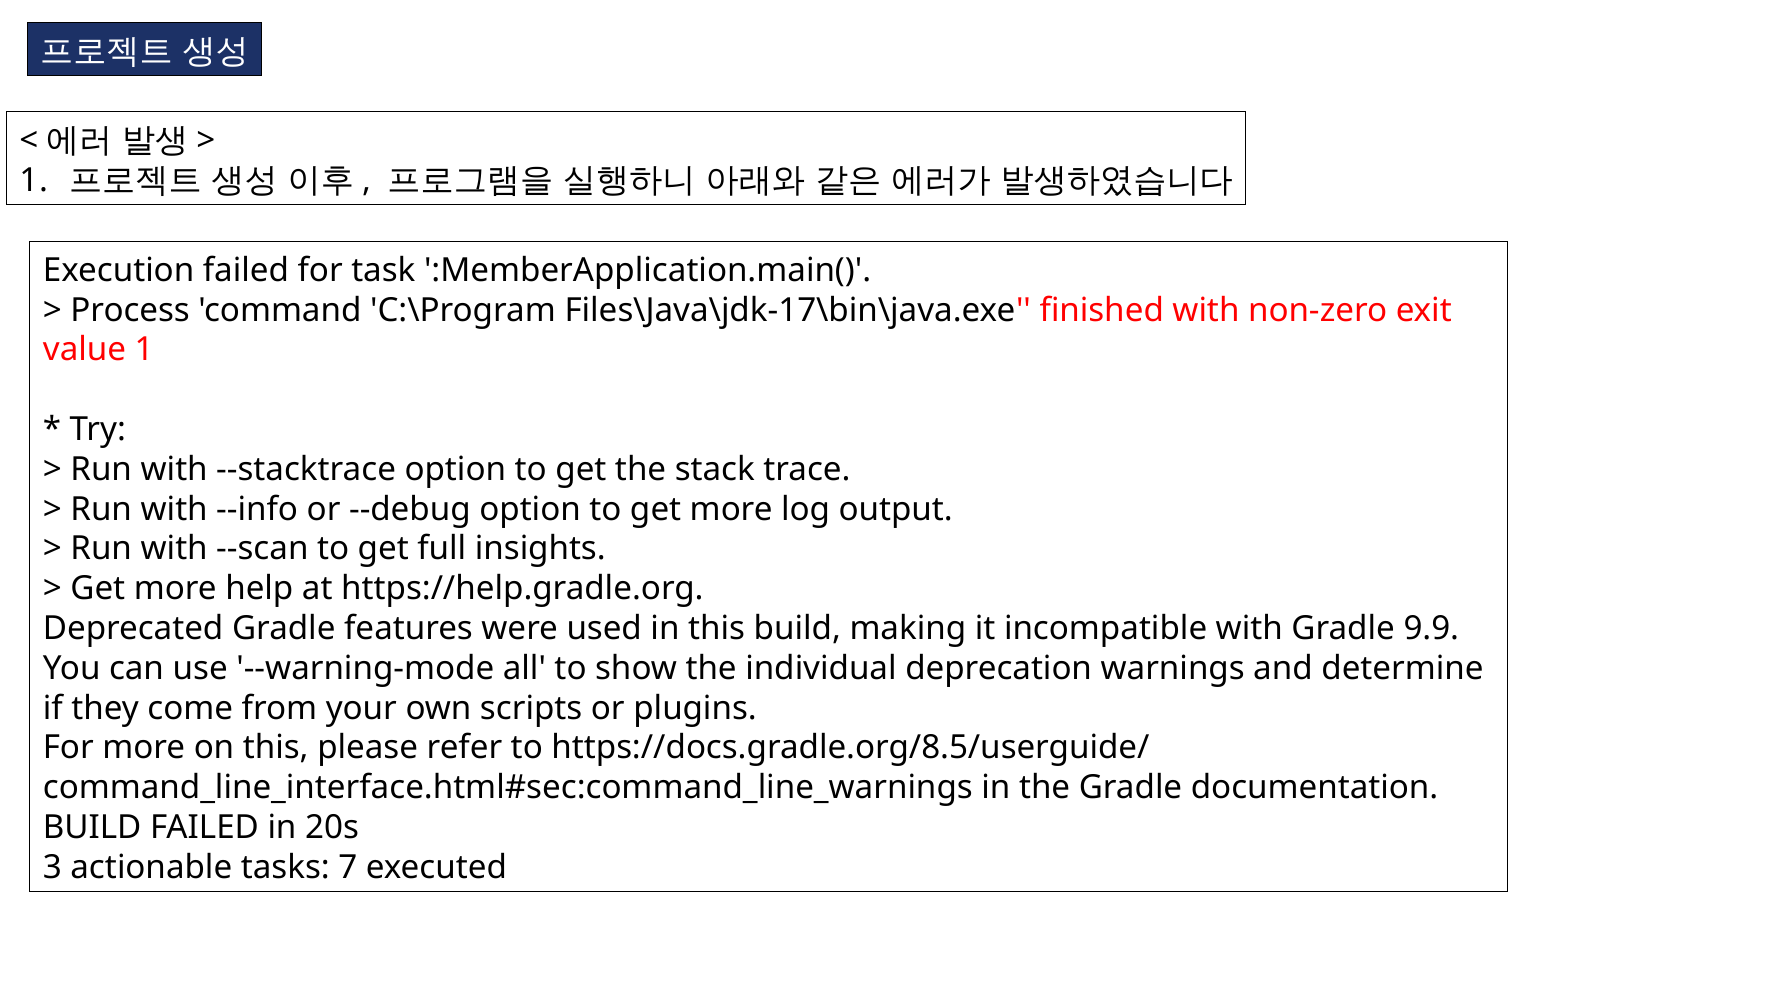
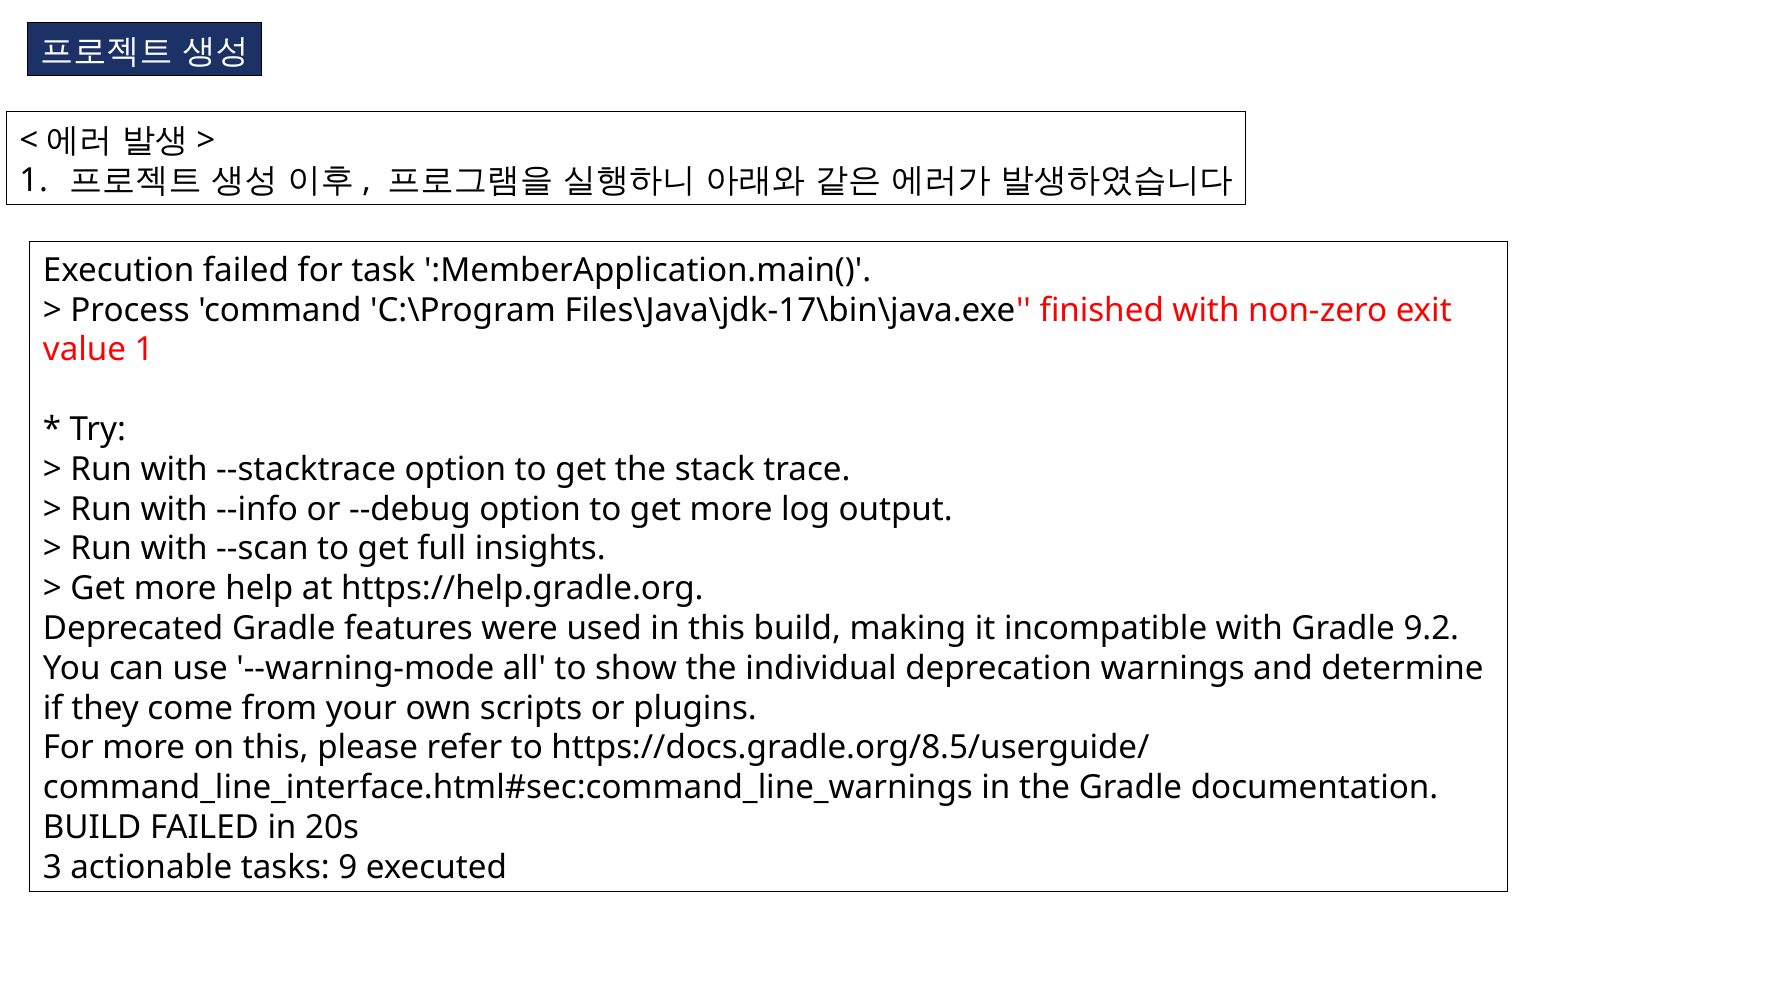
9.9: 9.9 -> 9.2 (1431, 629)
7: 7 -> 9 (348, 867)
